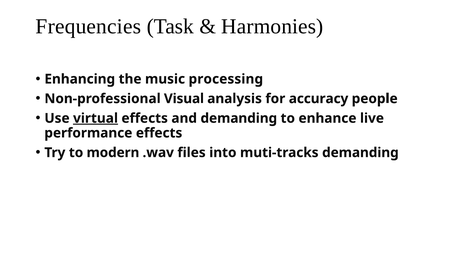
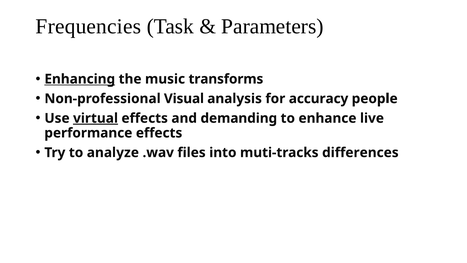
Harmonies: Harmonies -> Parameters (272, 26)
Enhancing underline: none -> present (80, 79)
processing: processing -> transforms (226, 79)
modern: modern -> analyze (113, 152)
muti-tracks demanding: demanding -> differences (360, 152)
